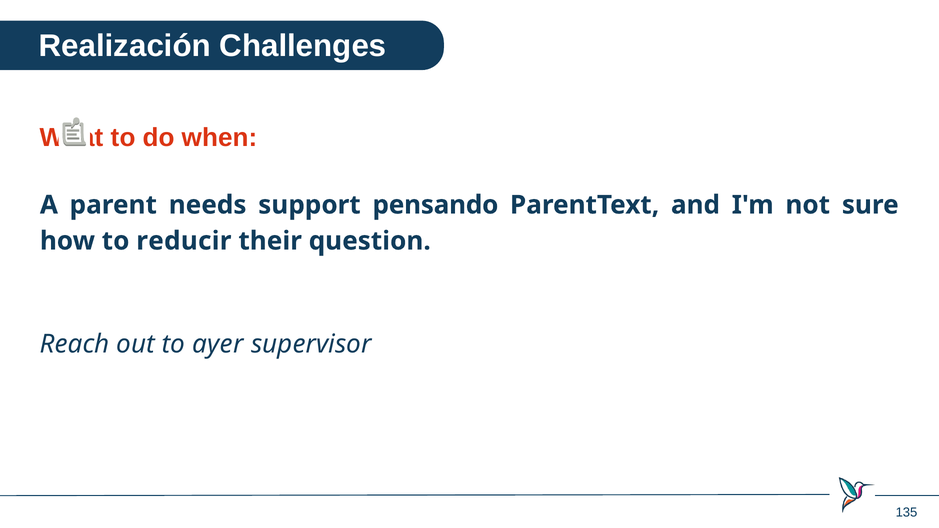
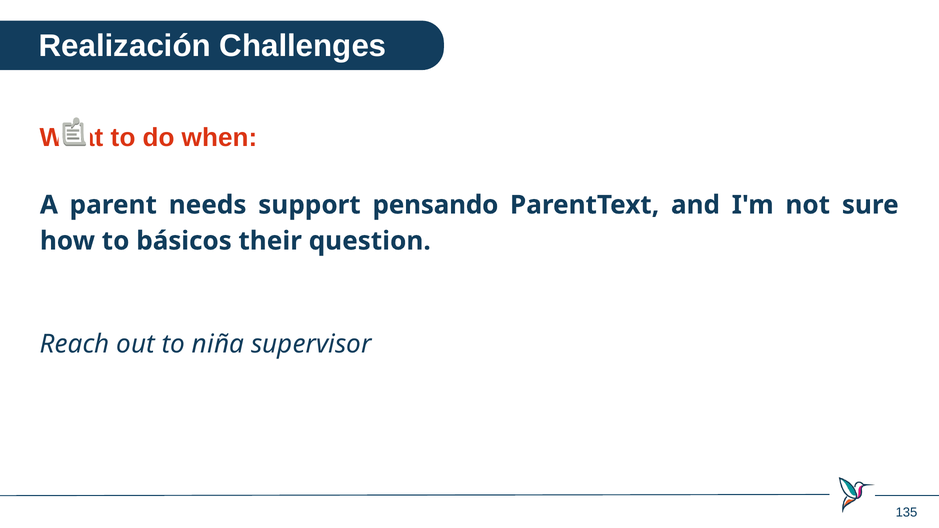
reducir: reducir -> básicos (184, 241)
ayer: ayer -> niña (218, 344)
